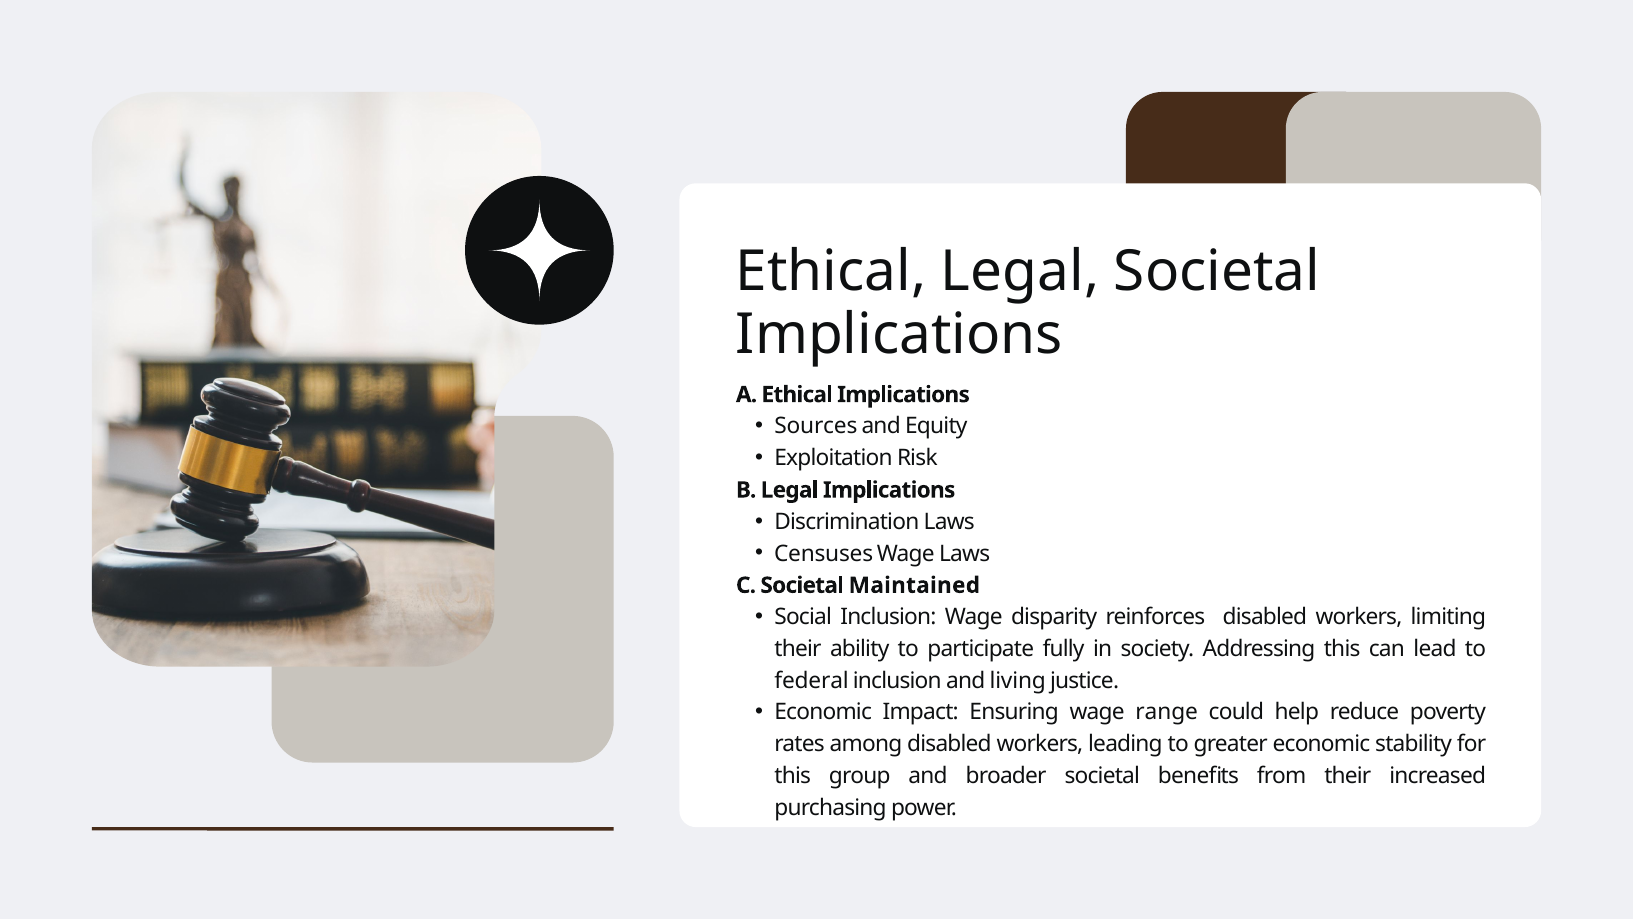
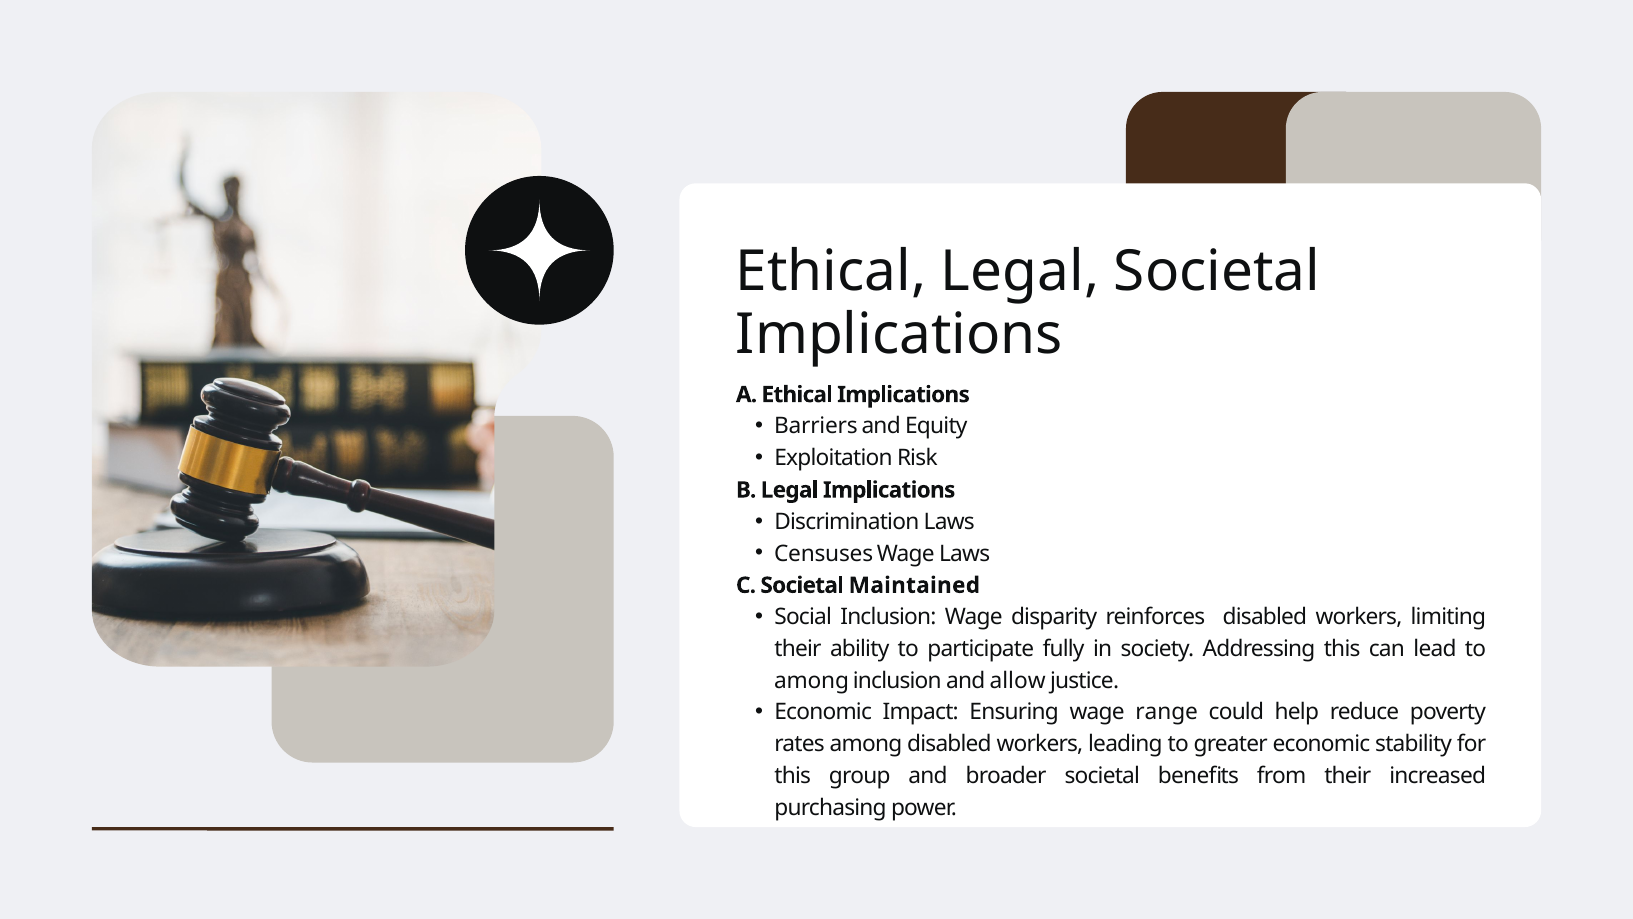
Sources: Sources -> Barriers (816, 426)
federal: federal -> among (812, 680)
living: living -> allow (1018, 680)
